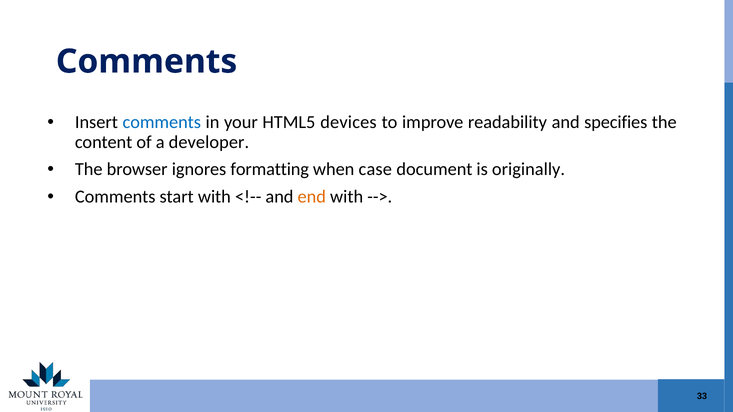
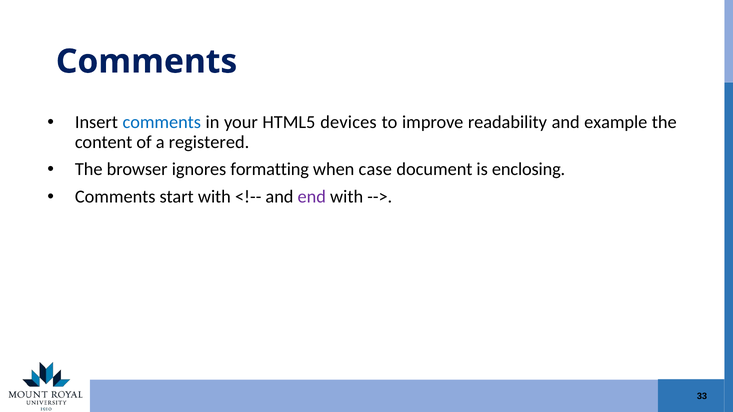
specifies: specifies -> example (616, 122)
developer: developer -> registered (209, 142)
originally: originally -> enclosing (529, 170)
end colour: orange -> purple (312, 197)
